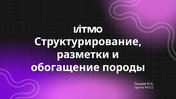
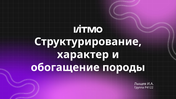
разметки: разметки -> характер (83, 55)
